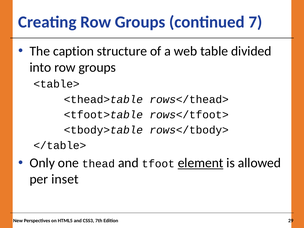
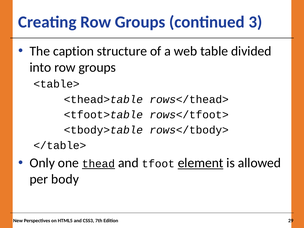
7: 7 -> 3 (255, 22)
thead underline: none -> present (98, 164)
inset: inset -> body (65, 179)
